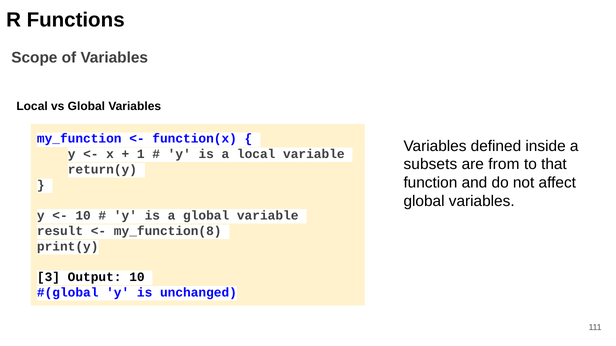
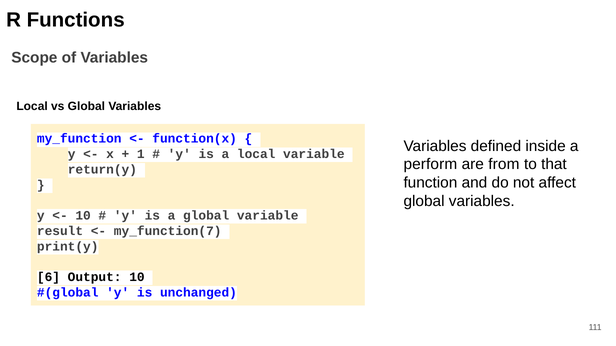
subsets: subsets -> perform (430, 165)
my_function(8: my_function(8 -> my_function(7 (168, 231)
3: 3 -> 6 (49, 278)
